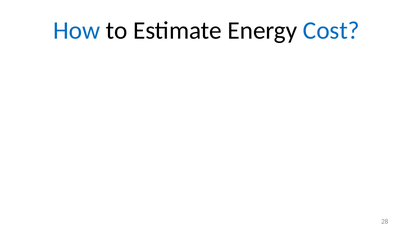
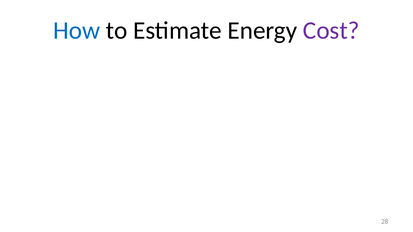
Cost colour: blue -> purple (331, 30)
